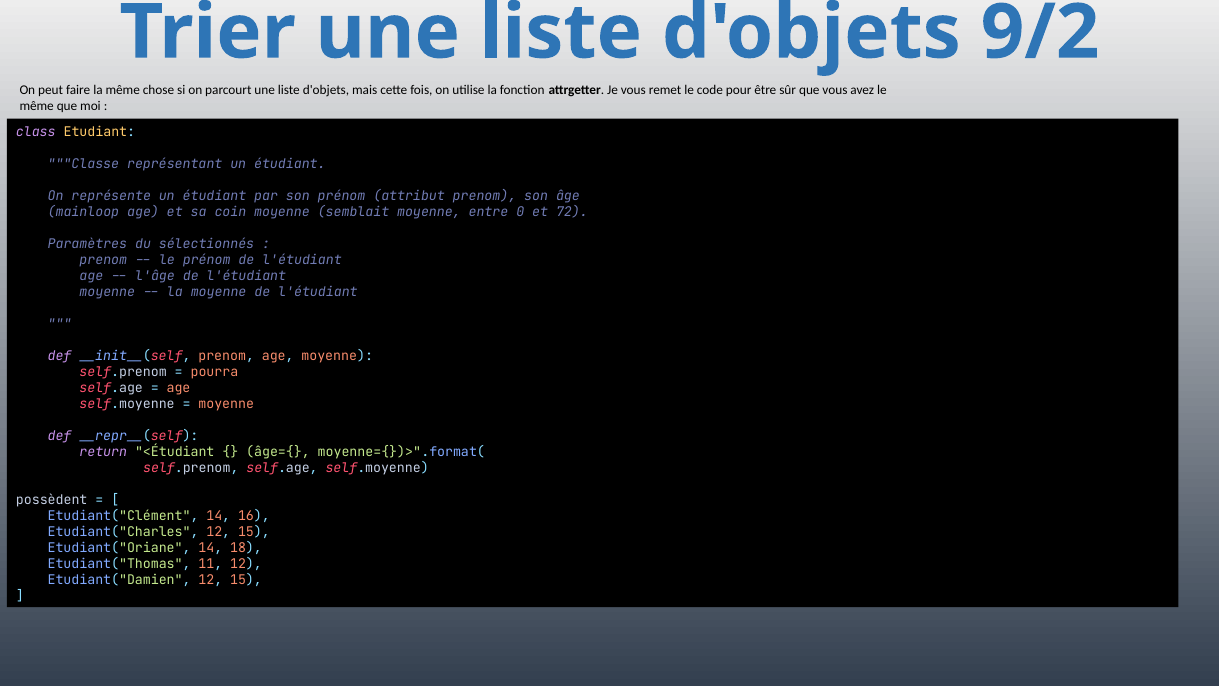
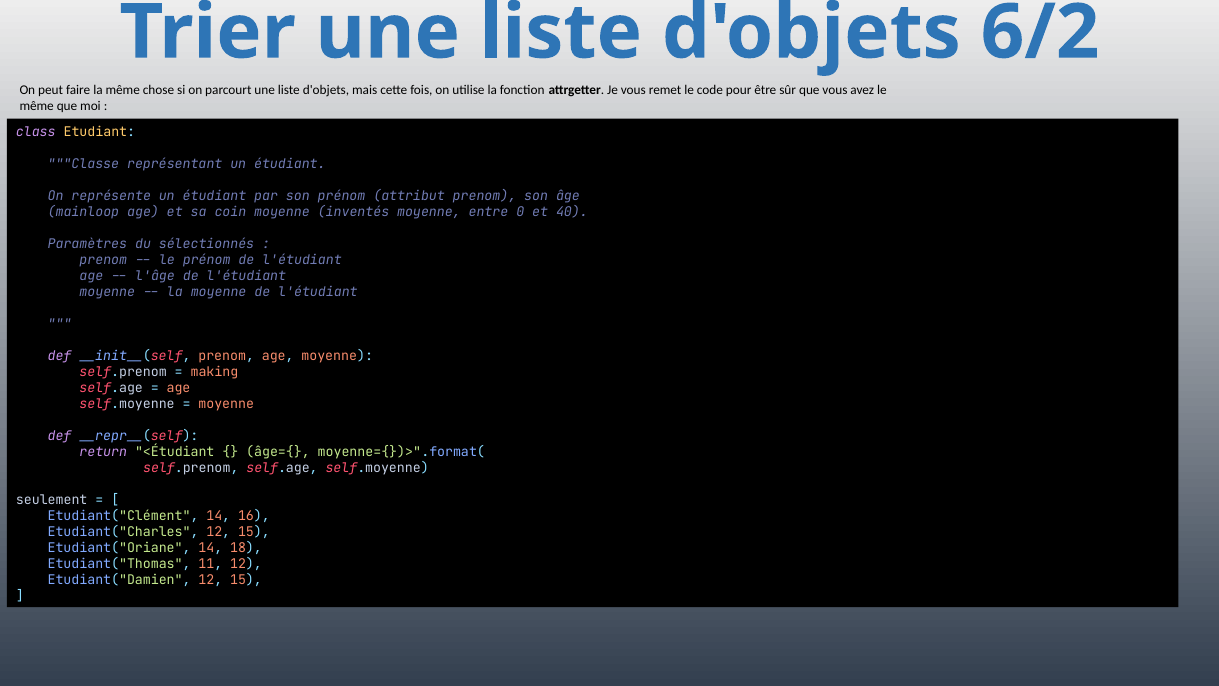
9/2: 9/2 -> 6/2 (1040, 32)
semblait: semblait -> inventés (354, 212)
72: 72 -> 40 (572, 212)
pourra: pourra -> making (214, 372)
possèdent: possèdent -> seulement (52, 500)
